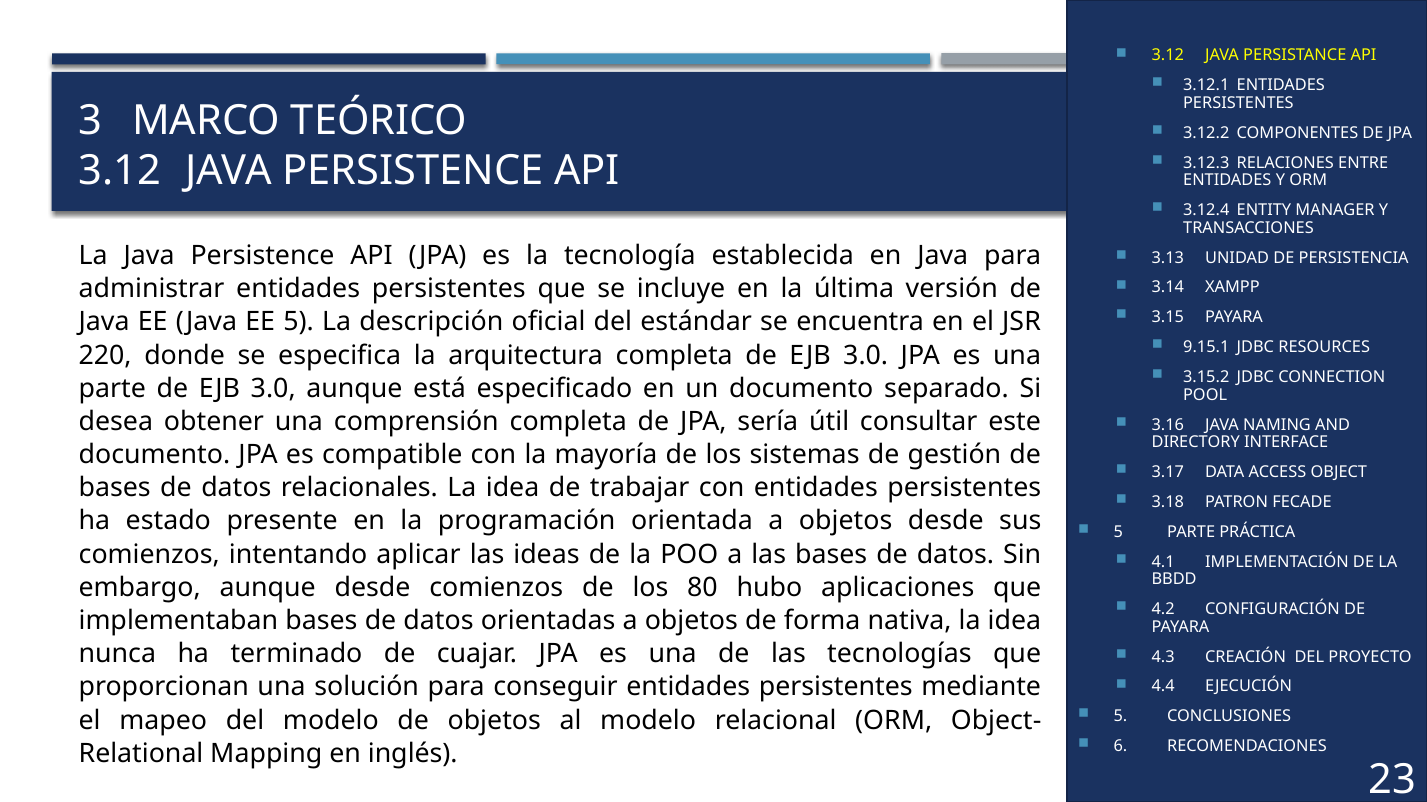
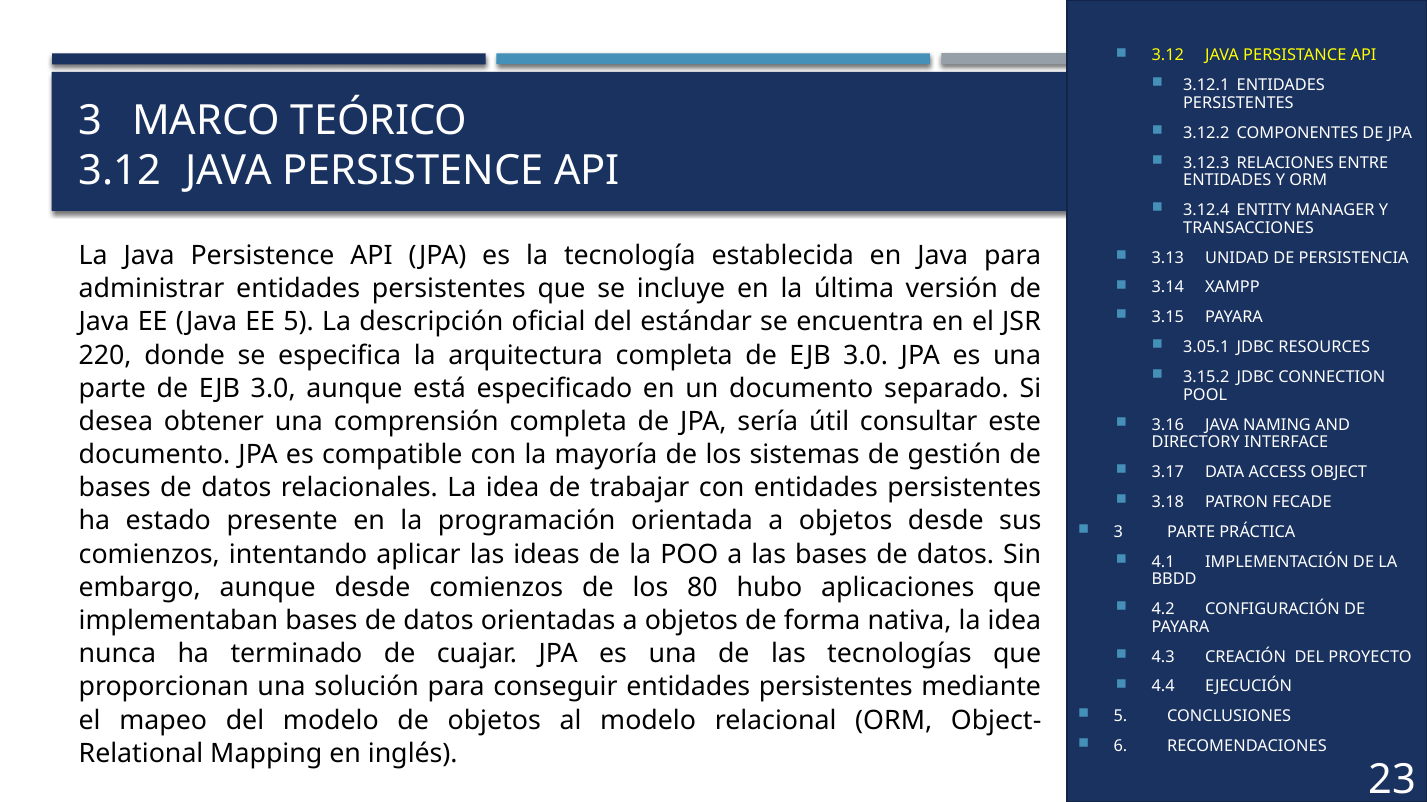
9.15.1: 9.15.1 -> 3.05.1 (1206, 348)
5: 5 -> 3 (1118, 532)
